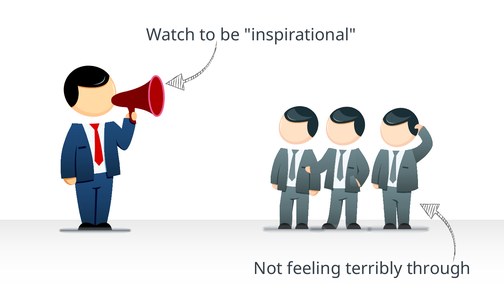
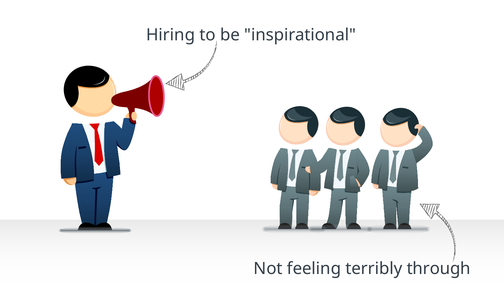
Watch: Watch -> Hiring (171, 35)
